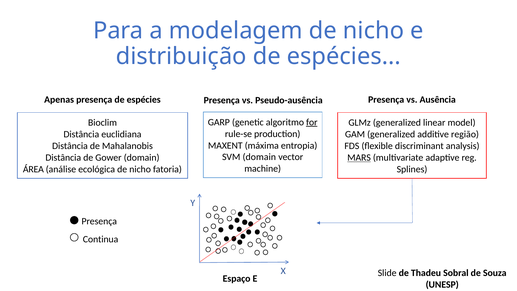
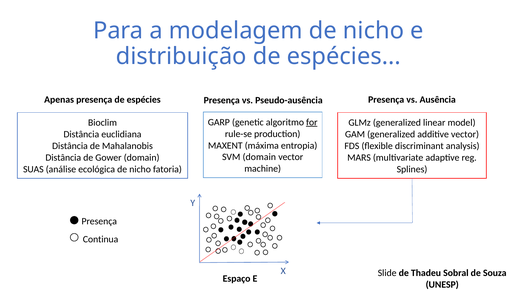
additive região: região -> vector (465, 134)
MARS underline: present -> none (359, 158)
ÁREA: ÁREA -> SUAS (33, 169)
